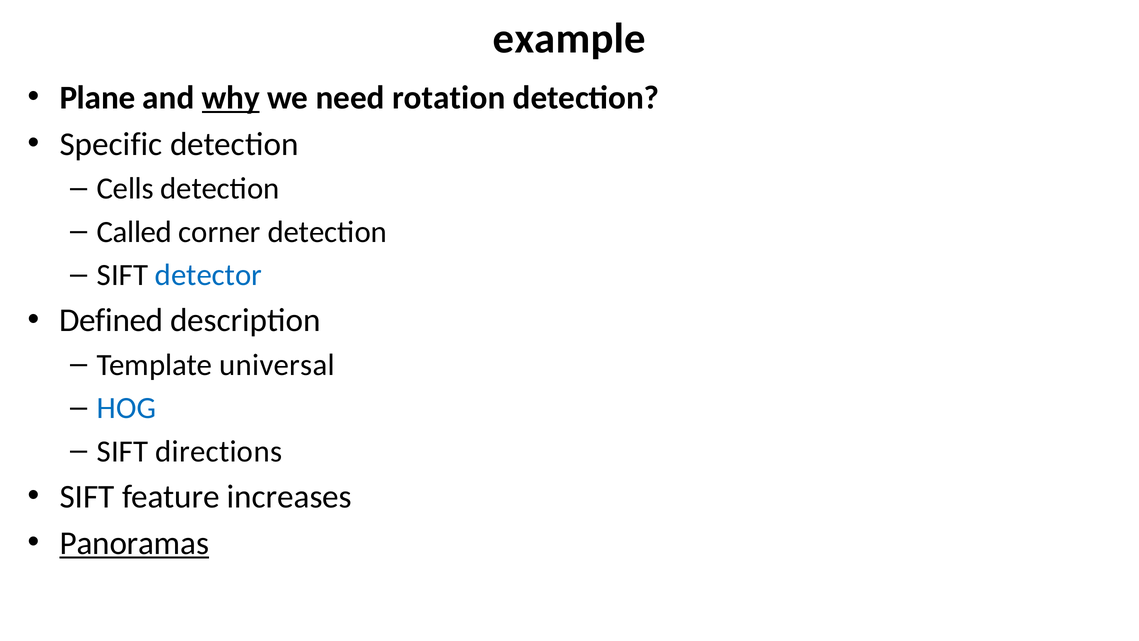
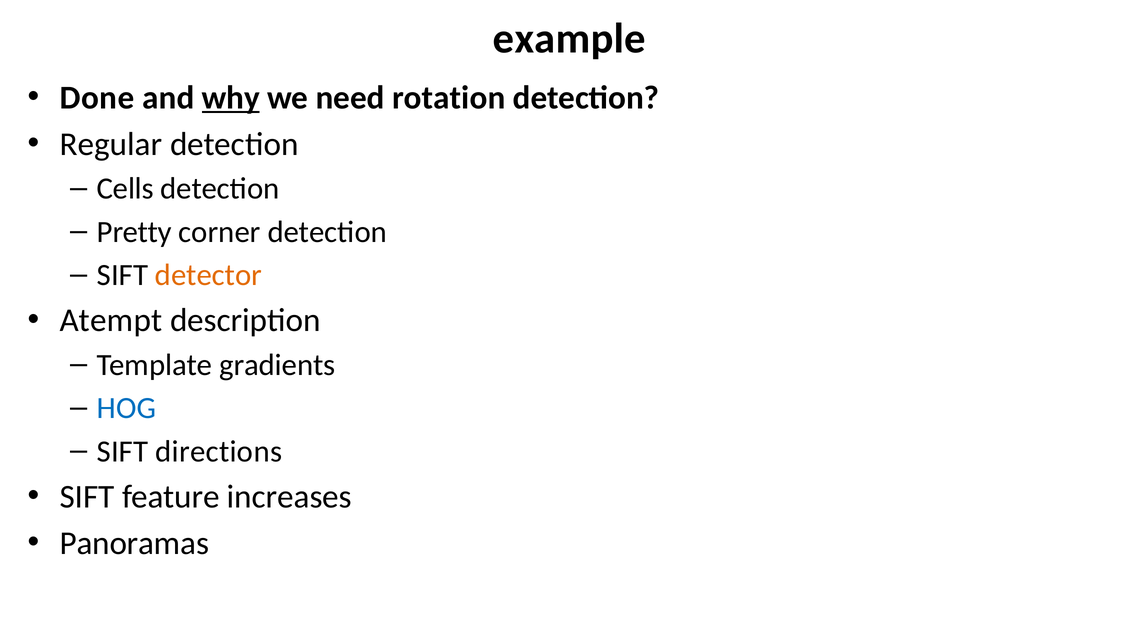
Plane: Plane -> Done (97, 98)
Specific: Specific -> Regular (111, 144)
Called: Called -> Pretty (134, 232)
detector colour: blue -> orange (208, 275)
Defined: Defined -> Atempt (111, 320)
universal: universal -> gradients (277, 365)
Panoramas underline: present -> none (134, 543)
